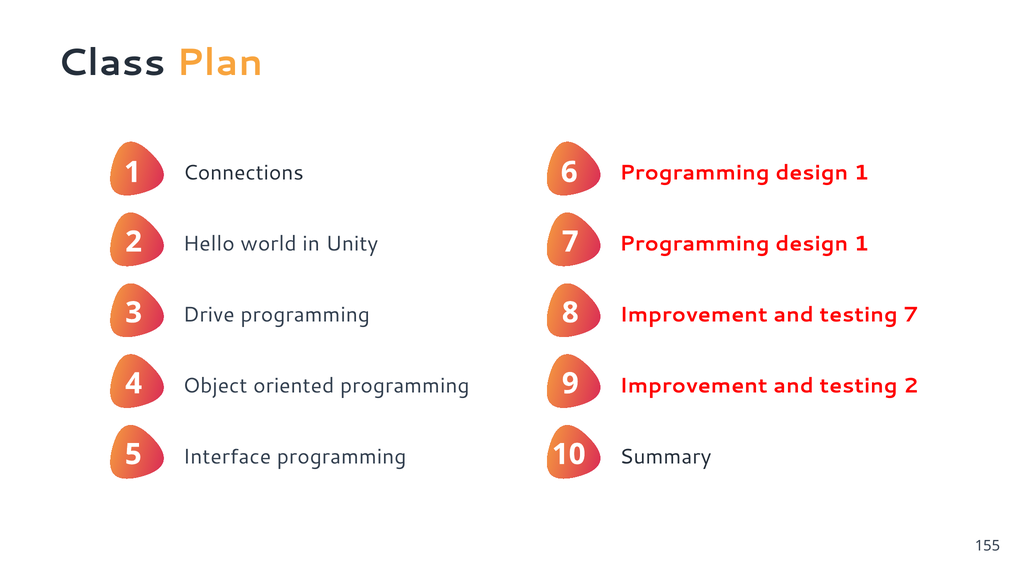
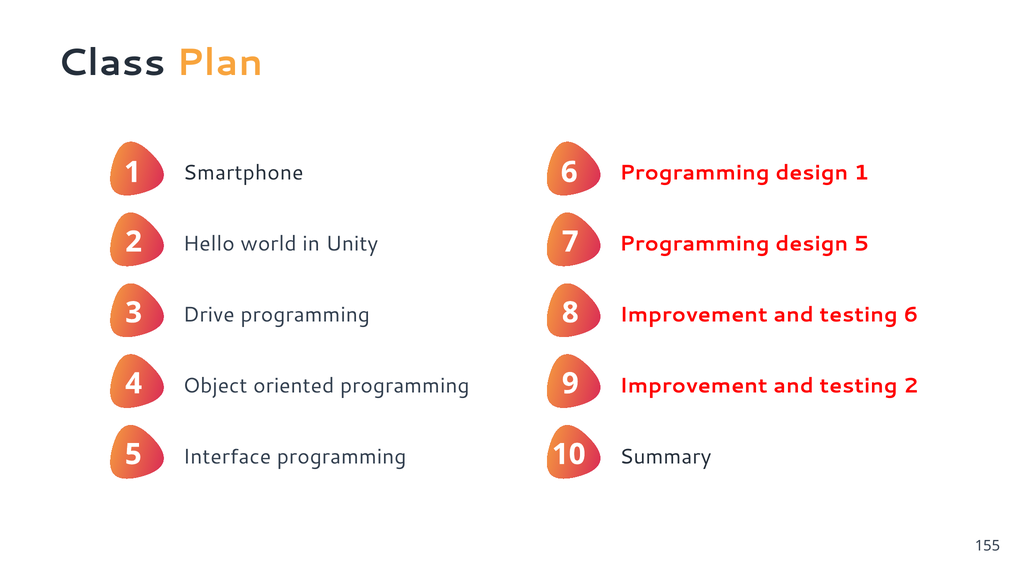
Connections: Connections -> Smartphone (243, 173)
1: 1 -> 5 (861, 244)
testing 7: 7 -> 6 (911, 315)
